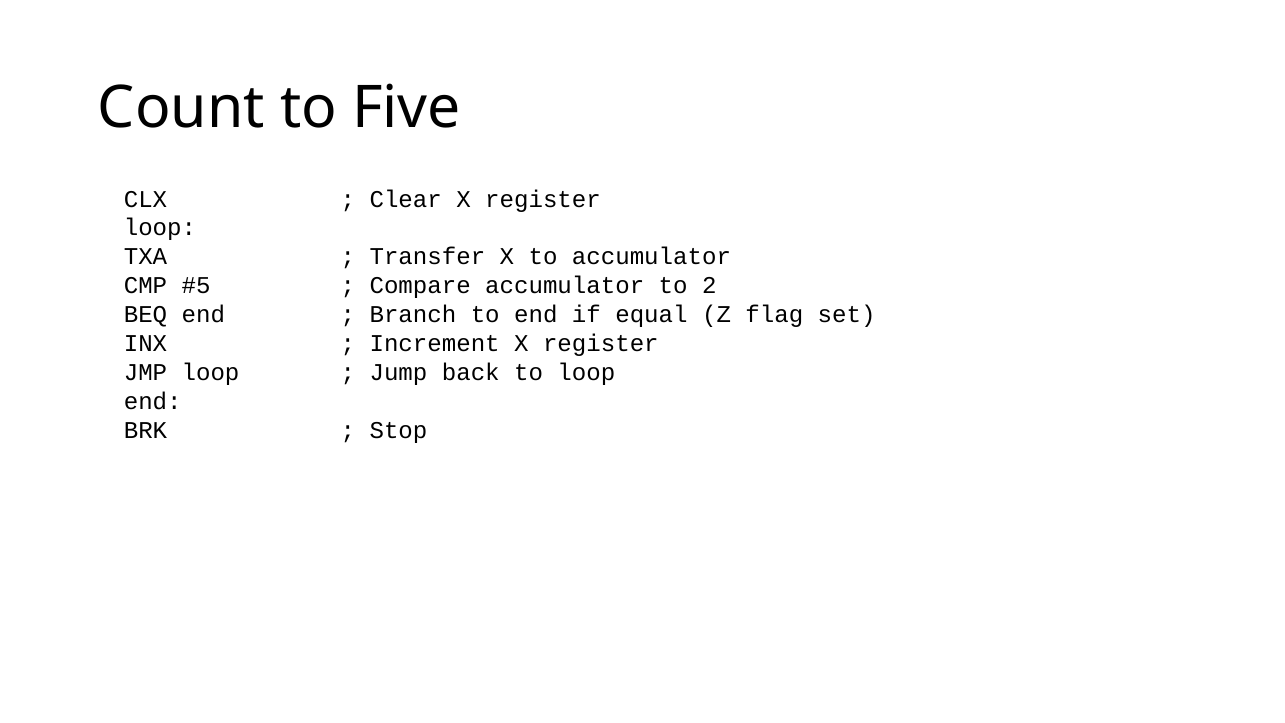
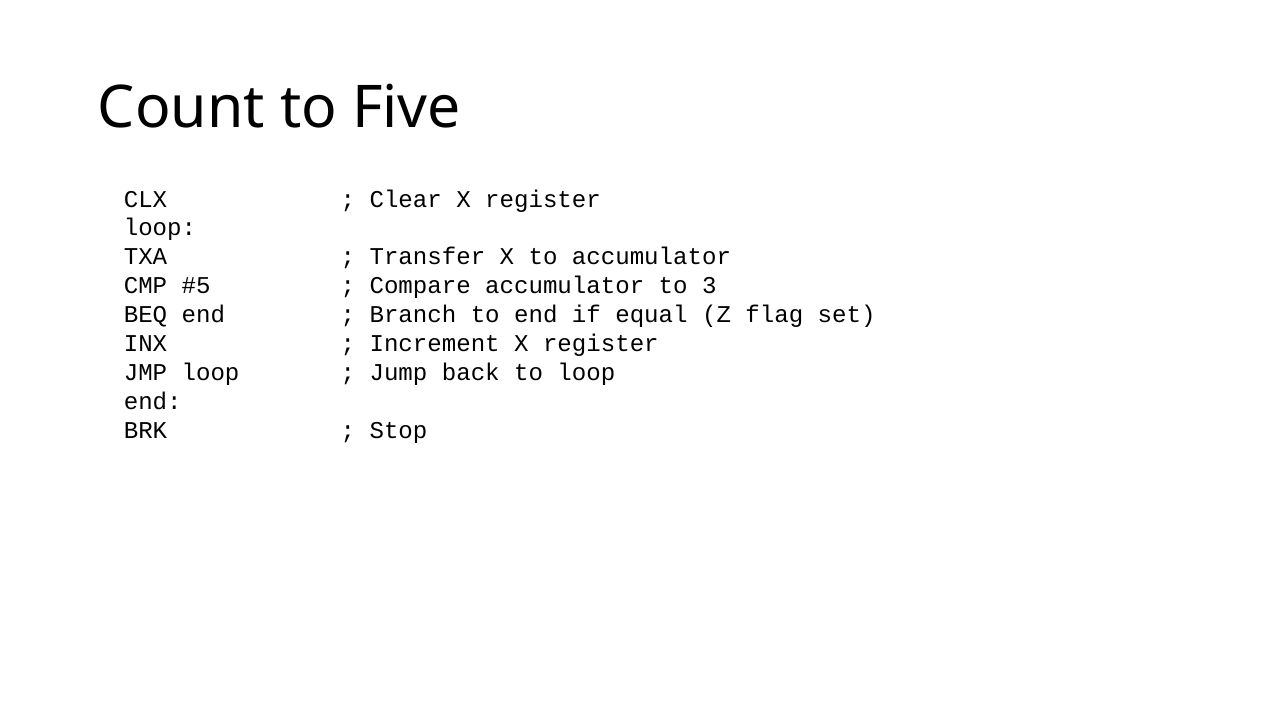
2: 2 -> 3 (709, 286)
